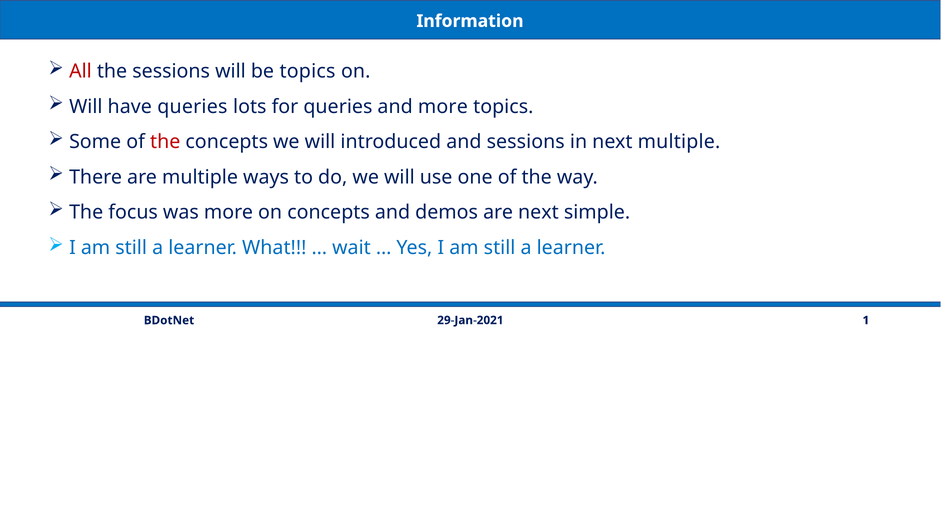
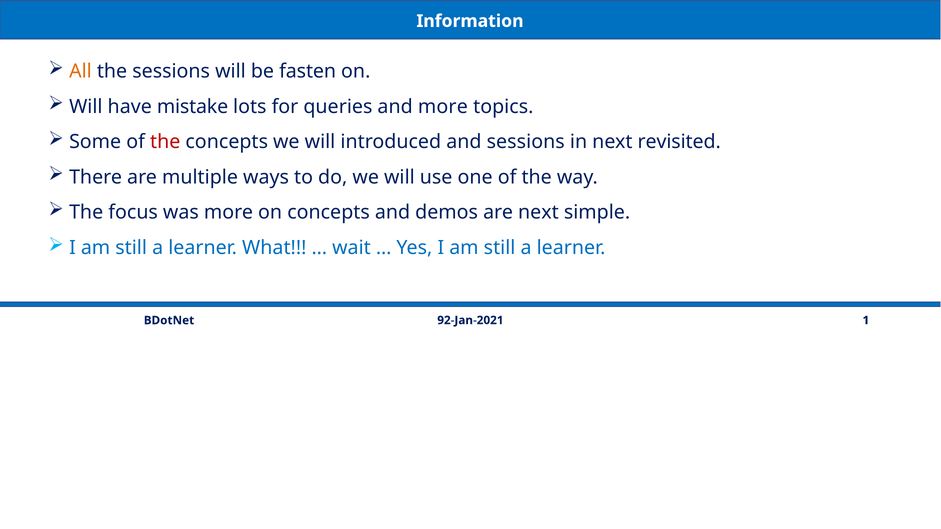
All colour: red -> orange (80, 71)
be topics: topics -> fasten (308, 71)
have queries: queries -> mistake (193, 107)
next multiple: multiple -> revisited (679, 142)
29-Jan-2021: 29-Jan-2021 -> 92-Jan-2021 (470, 320)
